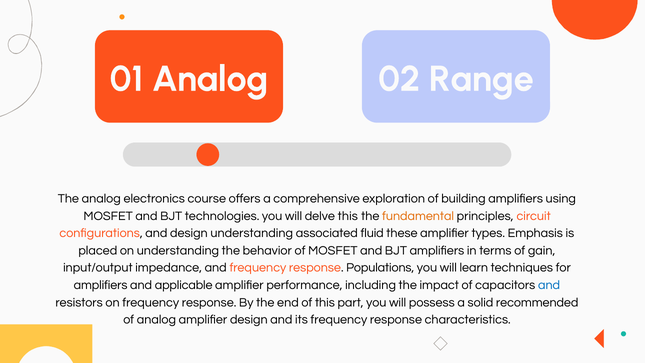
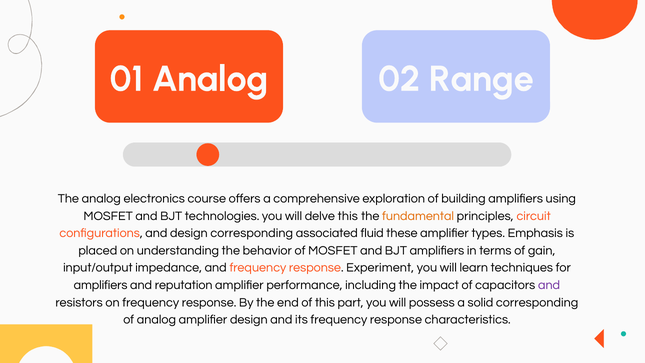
design understanding: understanding -> corresponding (252, 233)
Populations: Populations -> Experiment (380, 268)
applicable: applicable -> reputation (184, 285)
and colour: blue -> purple (549, 285)
solid recommended: recommended -> corresponding (537, 302)
